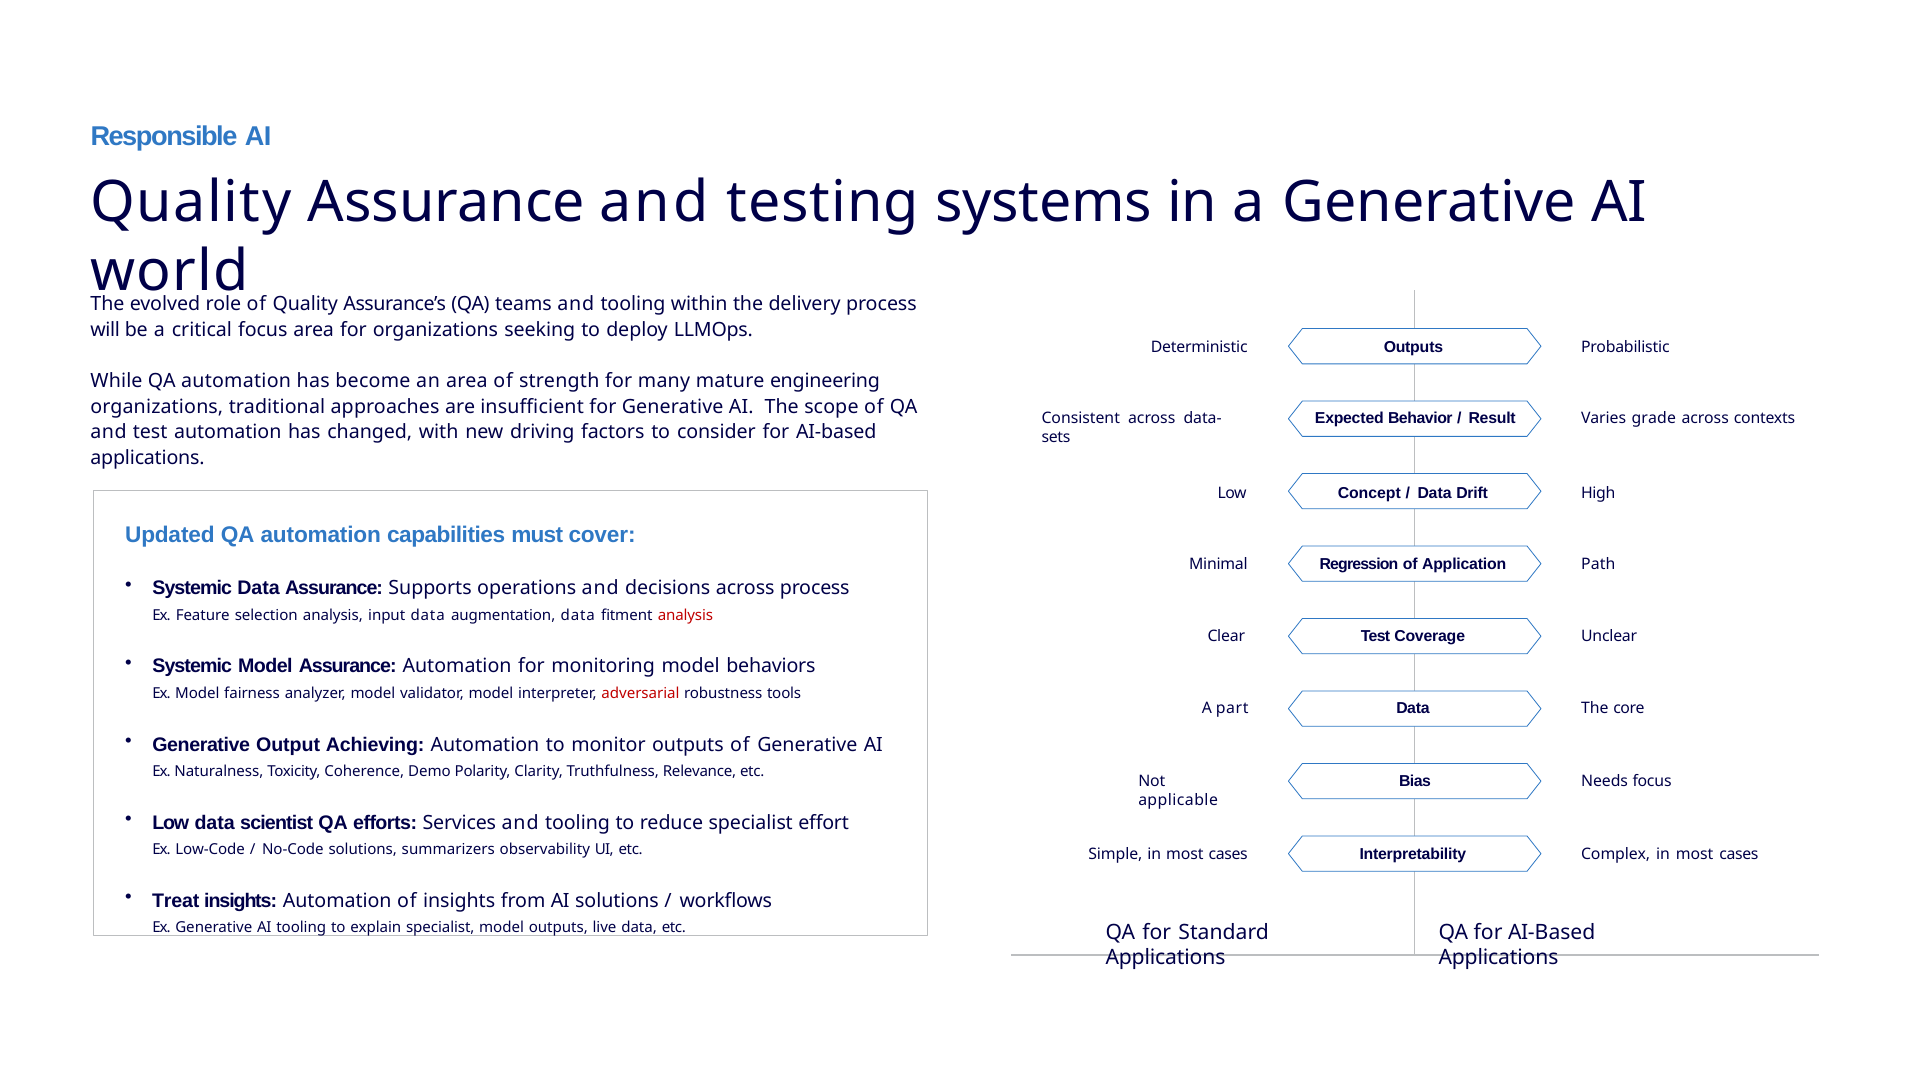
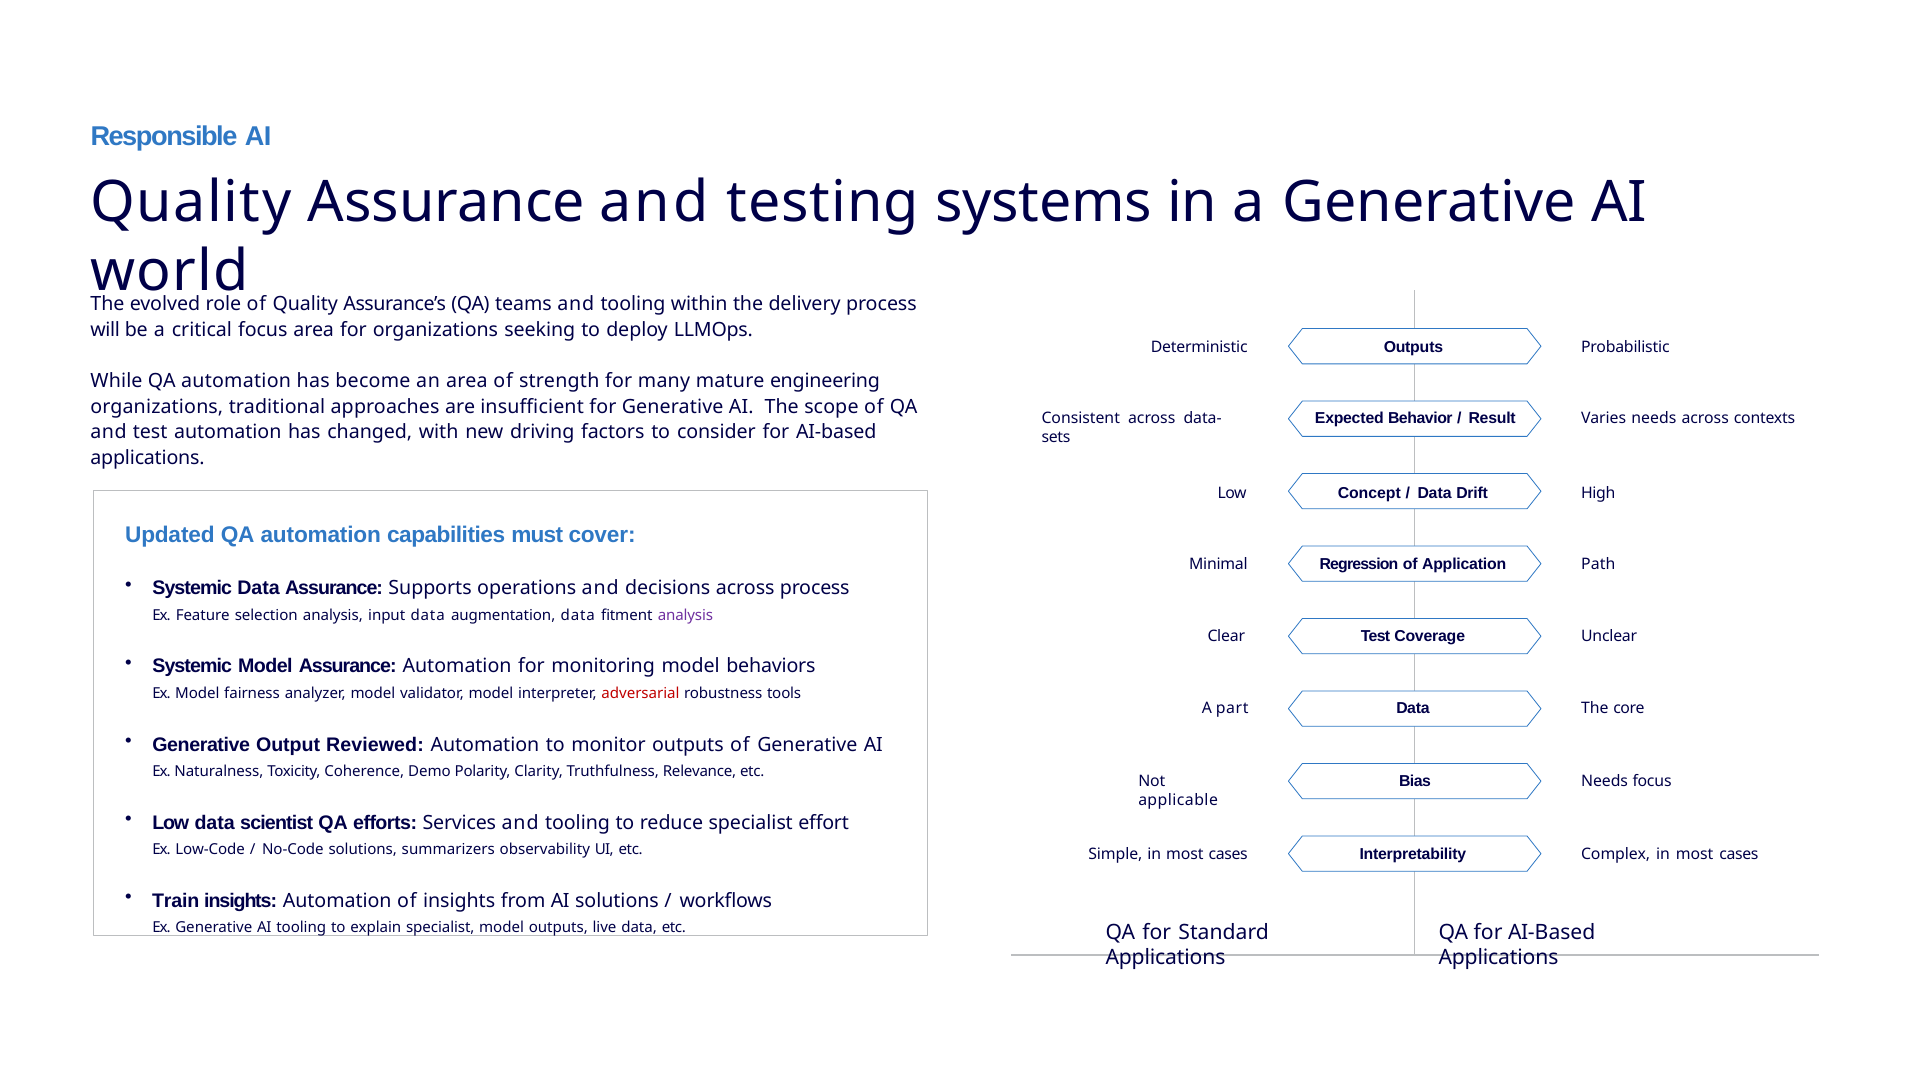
Varies grade: grade -> needs (1654, 419)
analysis colour: red -> purple (685, 616)
Achieving: Achieving -> Reviewed (375, 745)
Treat: Treat -> Train (176, 901)
